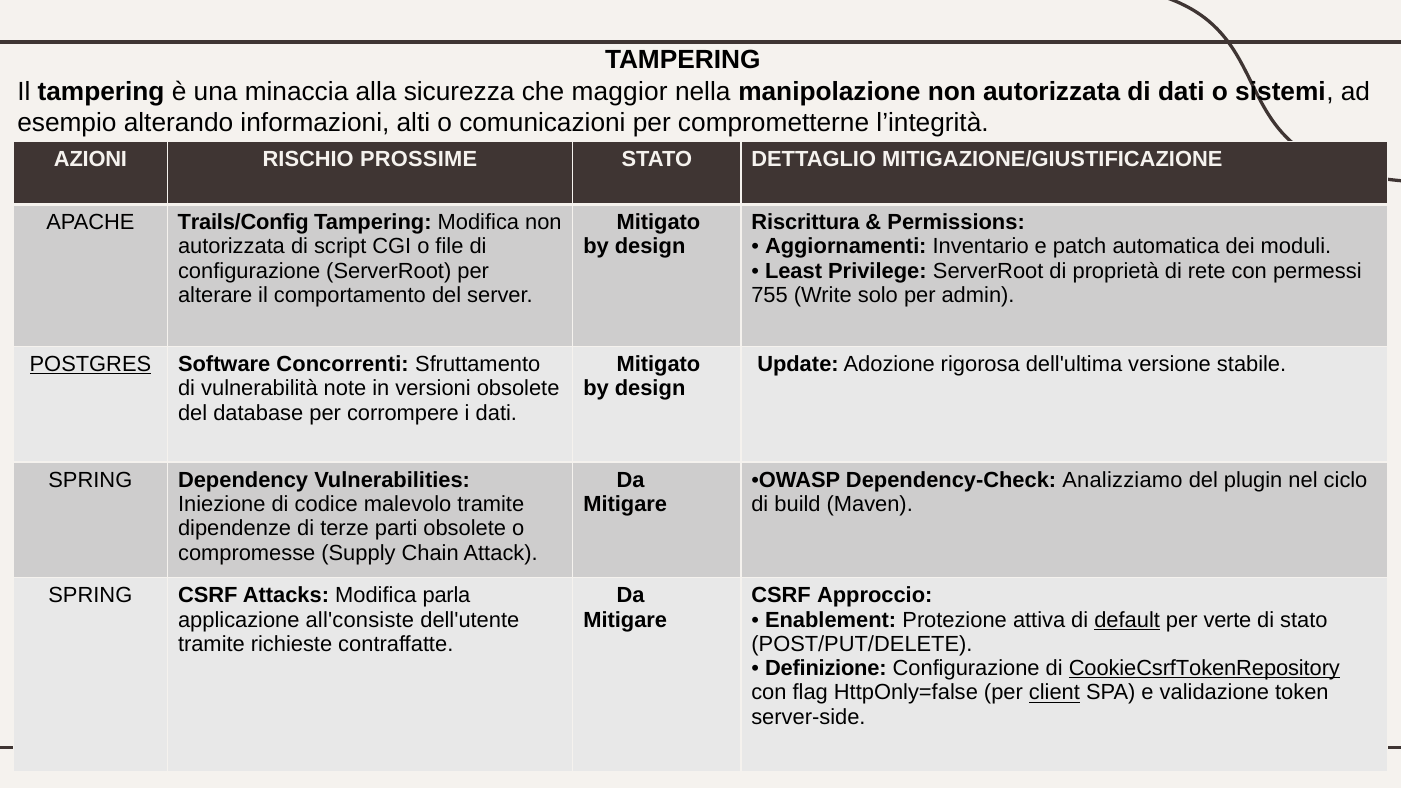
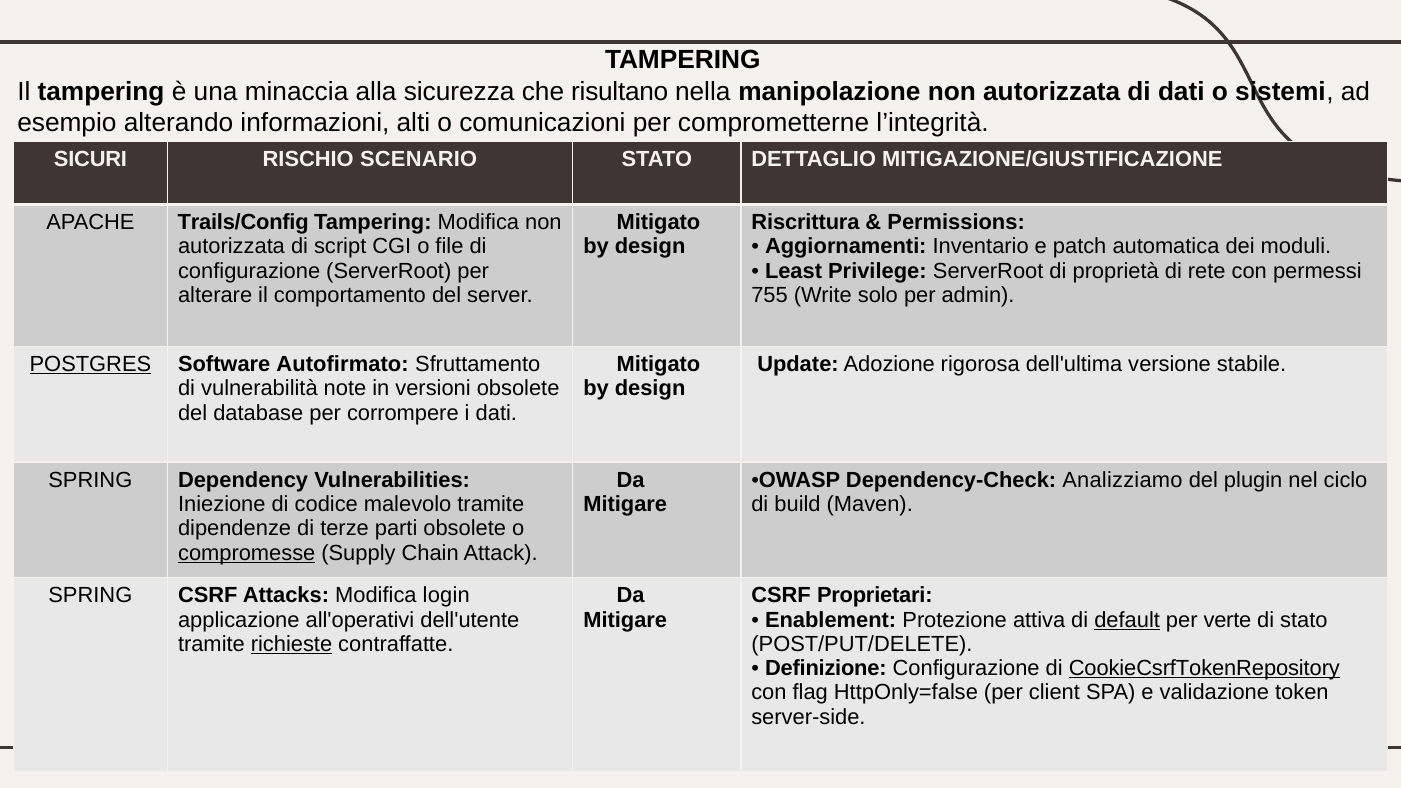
maggior: maggior -> risultano (620, 92)
AZIONI: AZIONI -> SICURI (91, 159)
PROSSIME: PROSSIME -> SCENARIO (419, 159)
Concorrenti: Concorrenti -> Autofirmato (343, 364)
compromesse underline: none -> present (247, 553)
parla: parla -> login (446, 596)
Approccio: Approccio -> Proprietari (875, 596)
all'consiste: all'consiste -> all'operativi (360, 620)
richieste underline: none -> present (292, 644)
client underline: present -> none (1054, 693)
